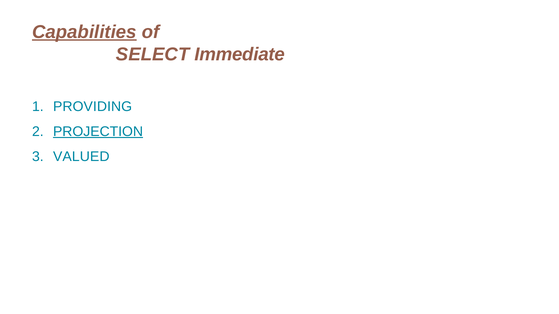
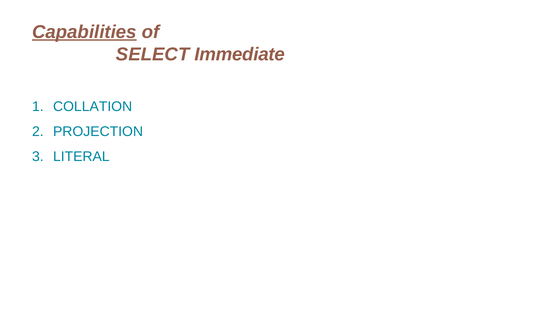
PROVIDING: PROVIDING -> COLLATION (93, 107)
PROJECTION underline: present -> none (98, 132)
VALUED: VALUED -> LITERAL (81, 157)
